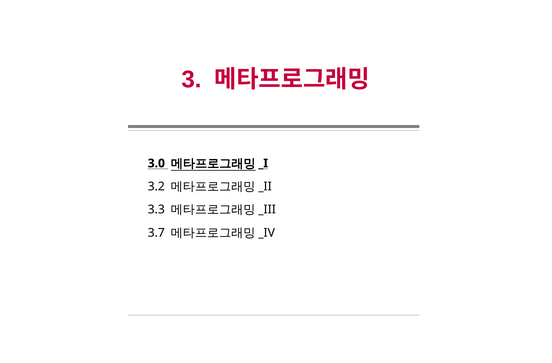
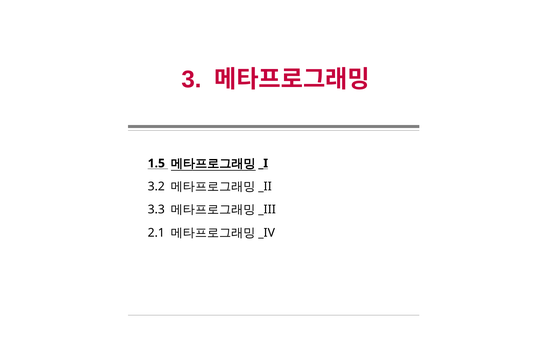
3.0: 3.0 -> 1.5 (156, 163)
3.7: 3.7 -> 2.1 (156, 232)
